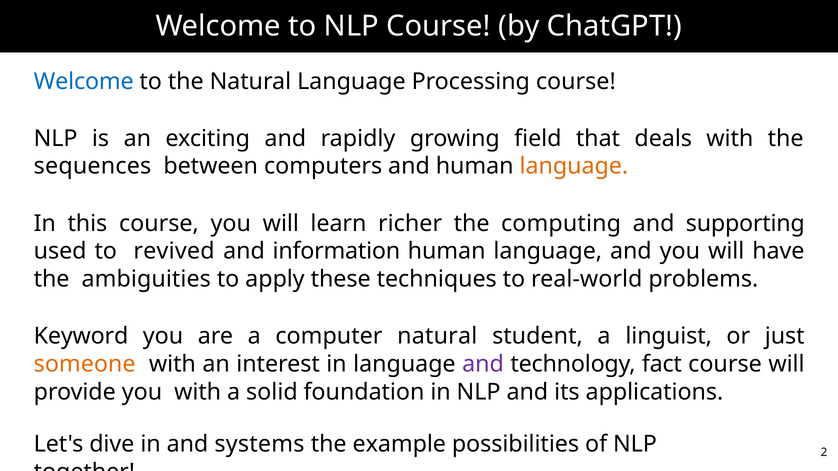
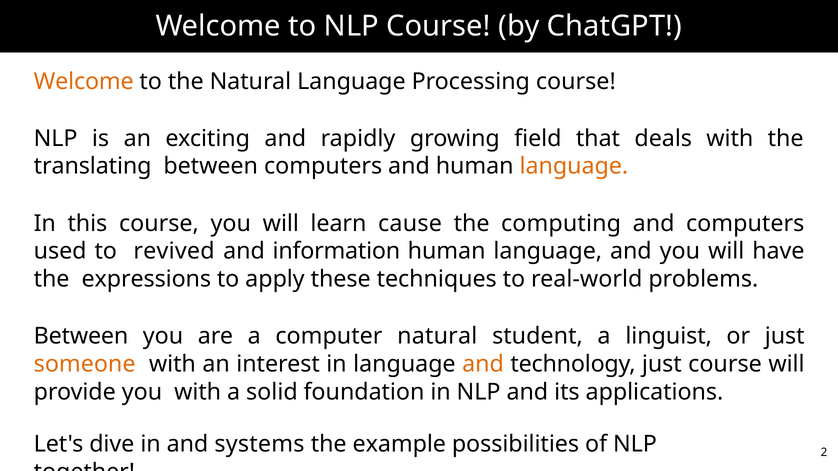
Welcome colour: blue -> orange (84, 81)
sequences: sequences -> translating (93, 166)
richer: richer -> cause (410, 224)
and supporting: supporting -> computers (745, 224)
ambiguities: ambiguities -> expressions (146, 279)
Keyword: Keyword -> Between (81, 336)
and colour: purple -> orange (483, 364)
technology fact: fact -> just (662, 364)
